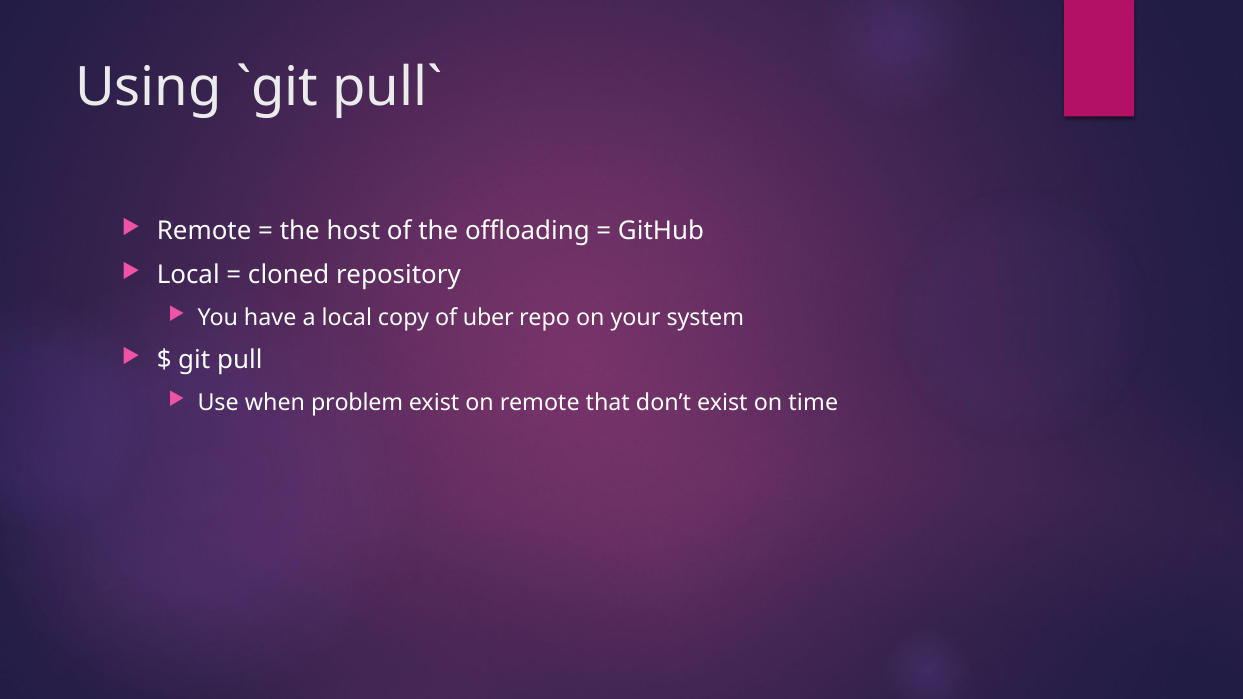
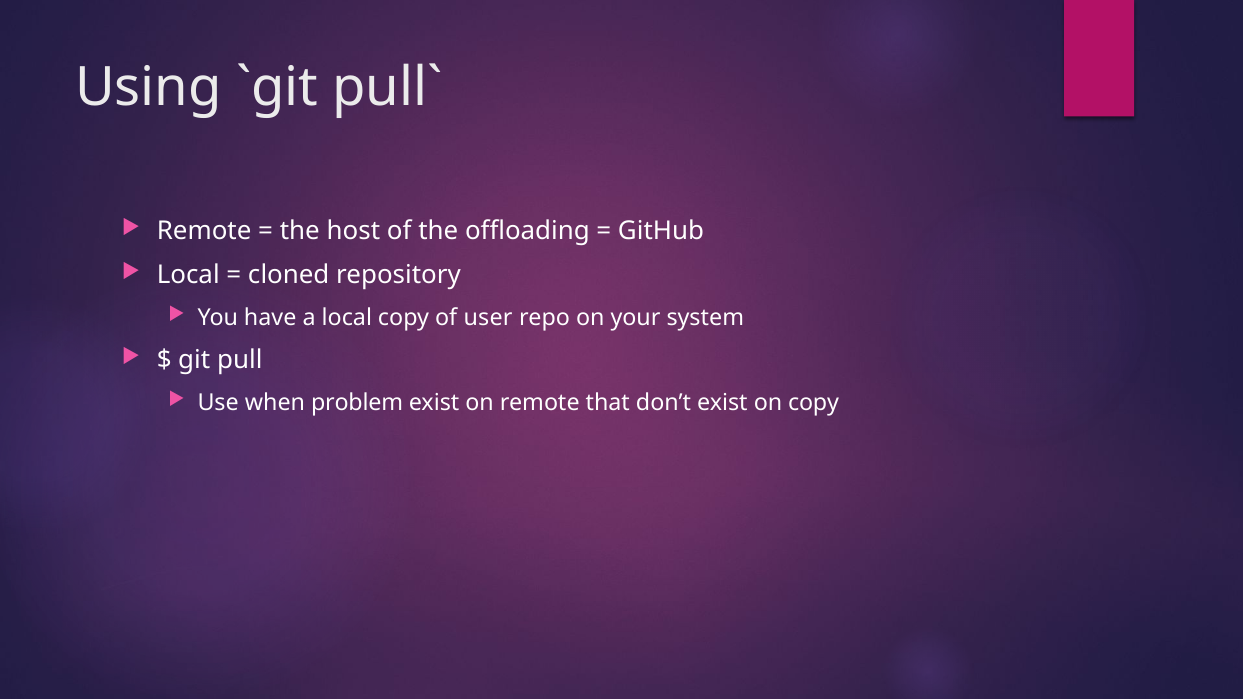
uber: uber -> user (488, 318)
on time: time -> copy (814, 403)
